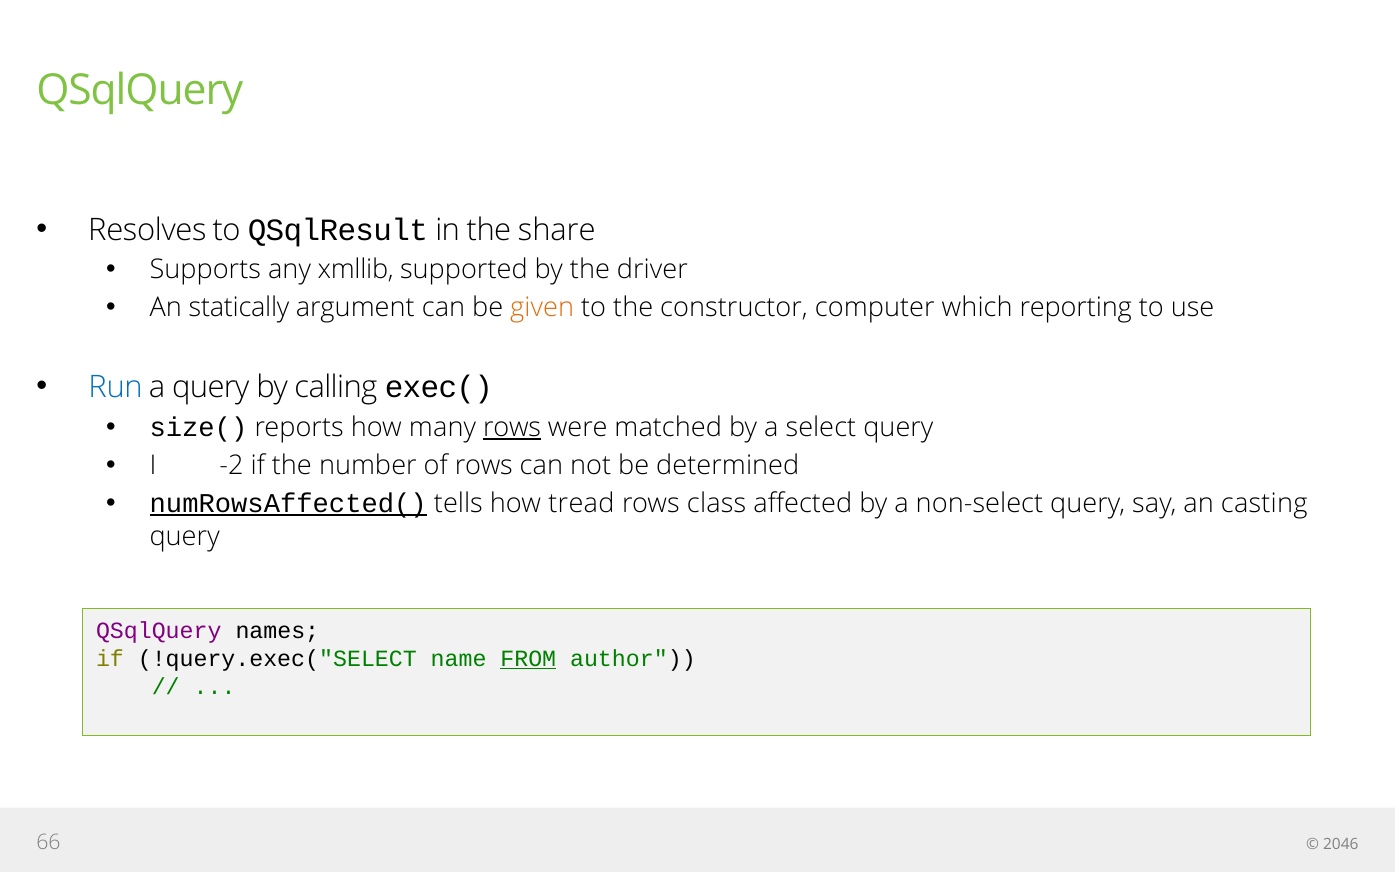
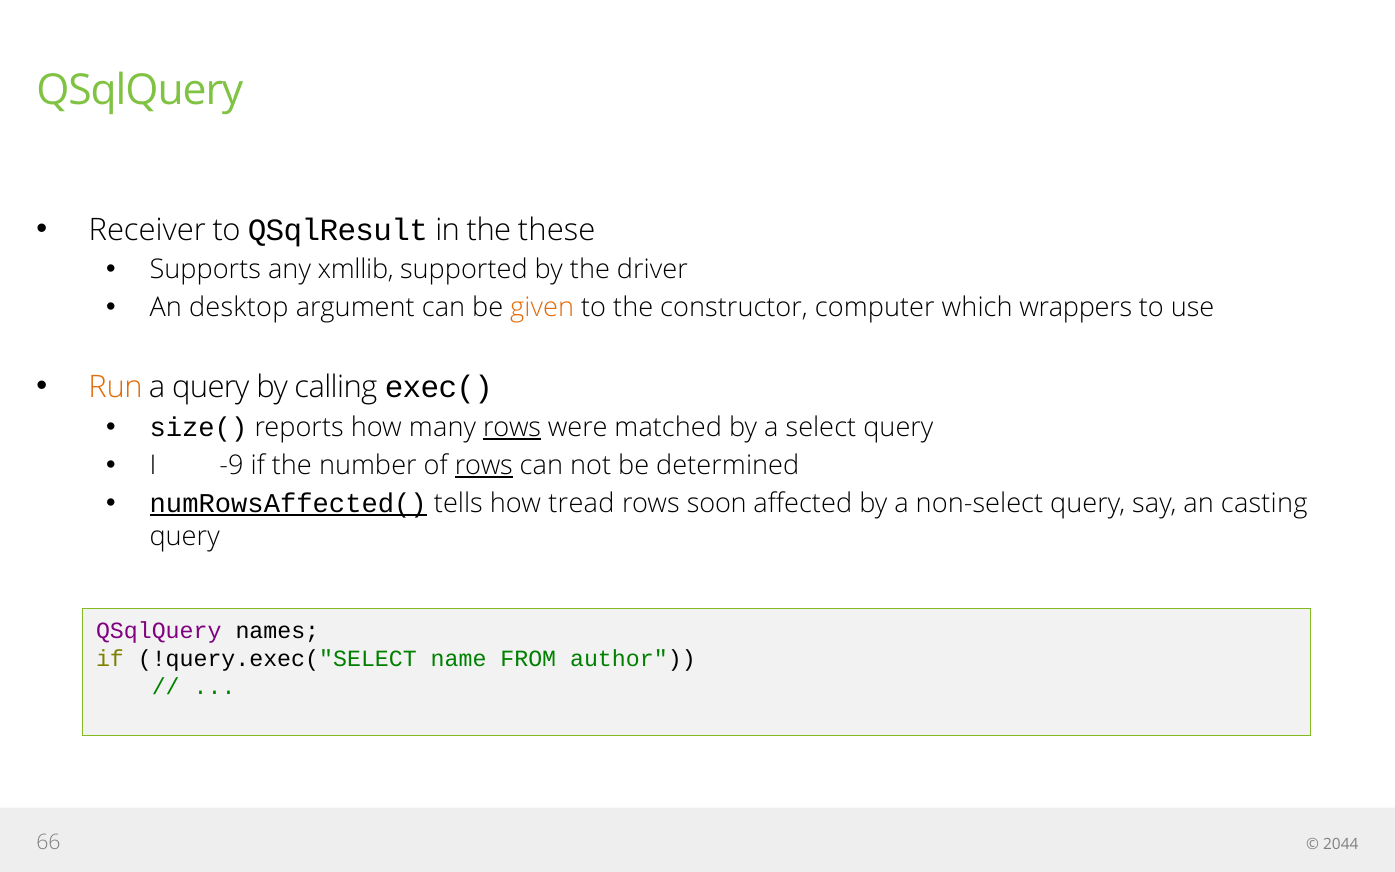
Resolves: Resolves -> Receiver (147, 230)
share: share -> these (557, 230)
statically: statically -> desktop (239, 308)
reporting: reporting -> wrappers (1076, 308)
Run colour: blue -> orange (116, 387)
-2: -2 -> -9 (231, 466)
rows underline: none -> present (484, 466)
class: class -> soon (717, 504)
FROM underline: present -> none (528, 658)
2046: 2046 -> 2044 (1341, 844)
